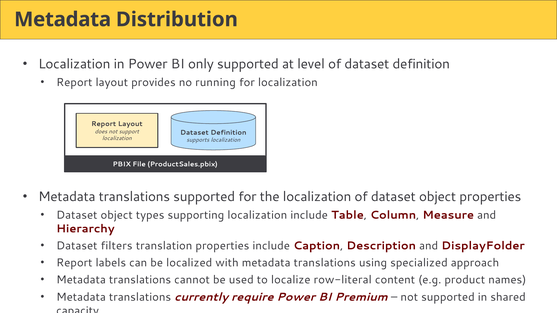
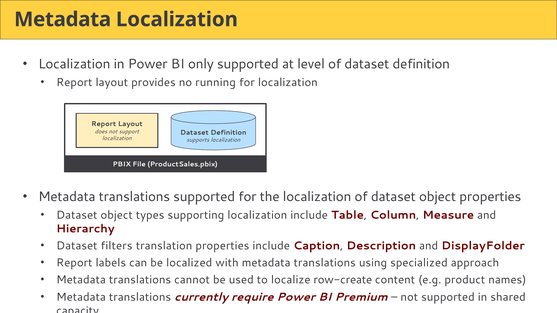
Metadata Distribution: Distribution -> Localization (177, 19)
row-literal: row-literal -> row-create (343, 280)
